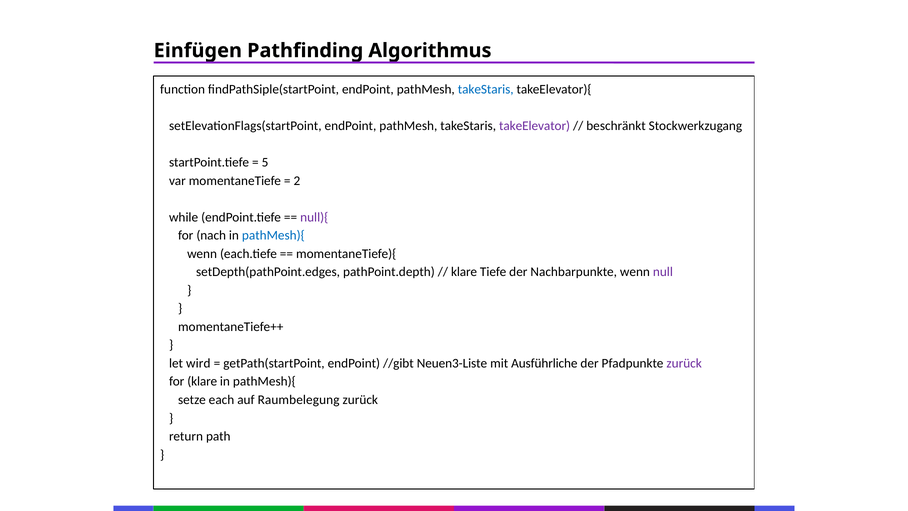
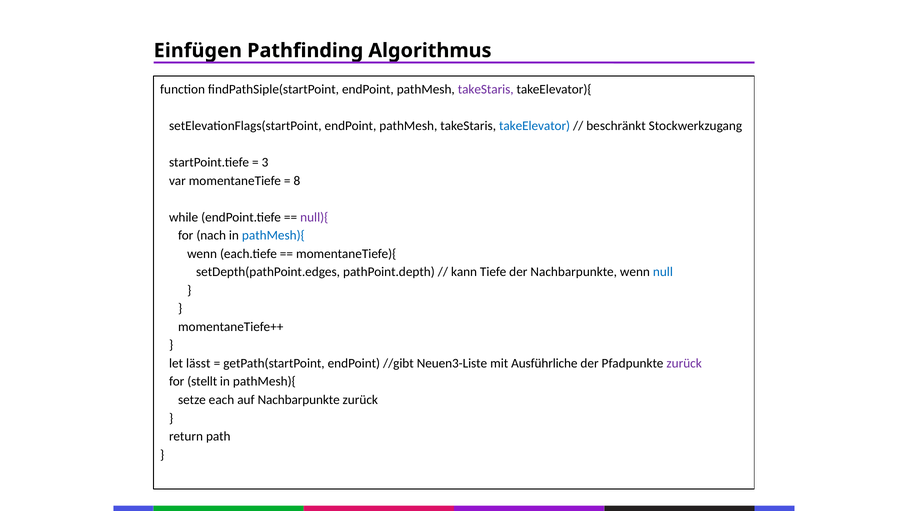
takeStaris colour: blue -> purple (486, 89)
takeElevator colour: purple -> blue (535, 126)
5: 5 -> 3 (265, 162)
2: 2 -> 8 (297, 181)
klare: klare -> kann (464, 272)
null colour: purple -> blue (663, 272)
wird: wird -> lässt (198, 363)
for klare: klare -> stellt (202, 381)
auf Raumbelegung: Raumbelegung -> Nachbarpunkte (299, 400)
